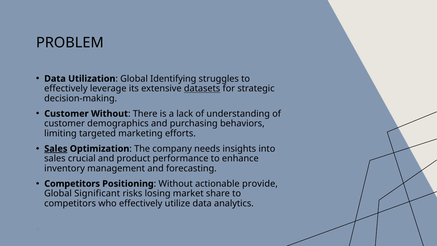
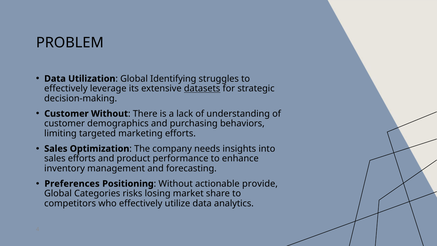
Sales underline: present -> none (56, 149)
sales crucial: crucial -> efforts (82, 158)
Competitors: Competitors -> Preferences (72, 184)
Significant: Significant -> Categories (97, 193)
